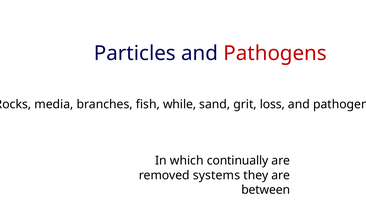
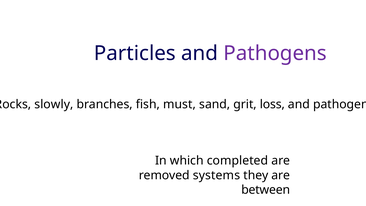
Pathogens colour: red -> purple (275, 53)
media: media -> slowly (54, 104)
while: while -> must (179, 104)
continually: continually -> completed (237, 161)
